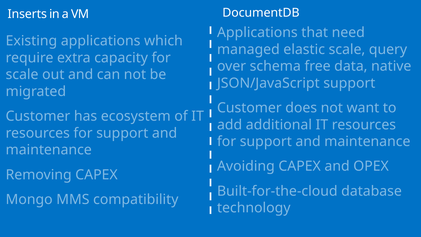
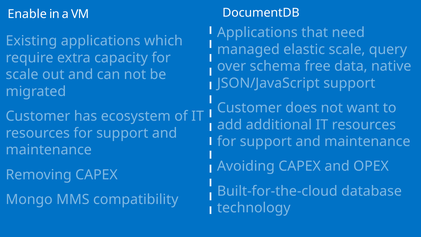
Inserts: Inserts -> Enable (27, 14)
